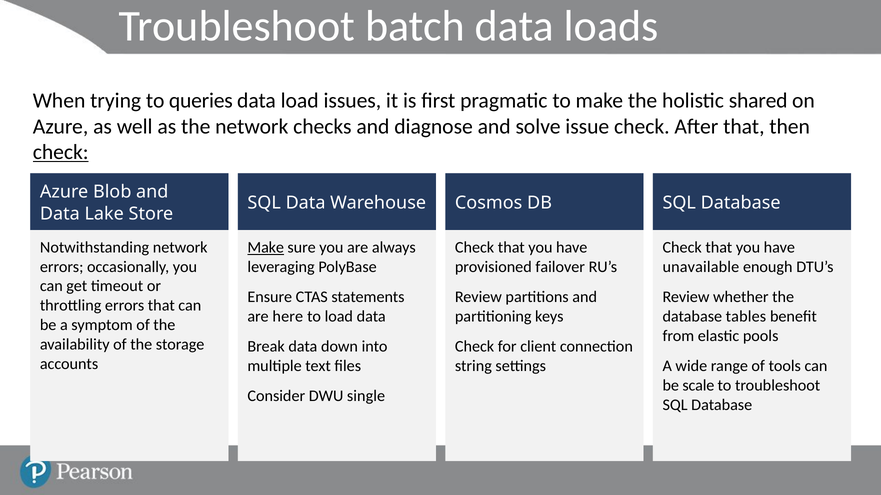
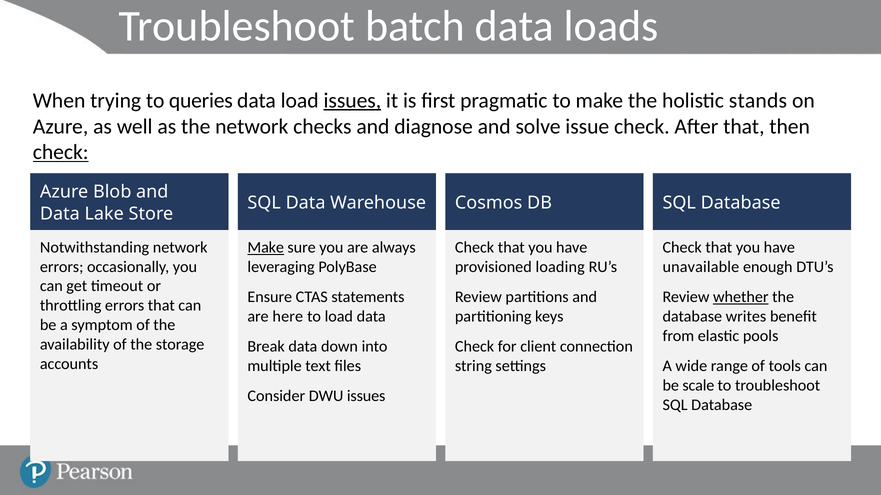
issues underline: none -> present (352, 101)
shared: shared -> stands (758, 101)
failover: failover -> loading (560, 267)
whether underline: none -> present (741, 297)
tables: tables -> writes (746, 317)
DWU single: single -> issues (366, 397)
